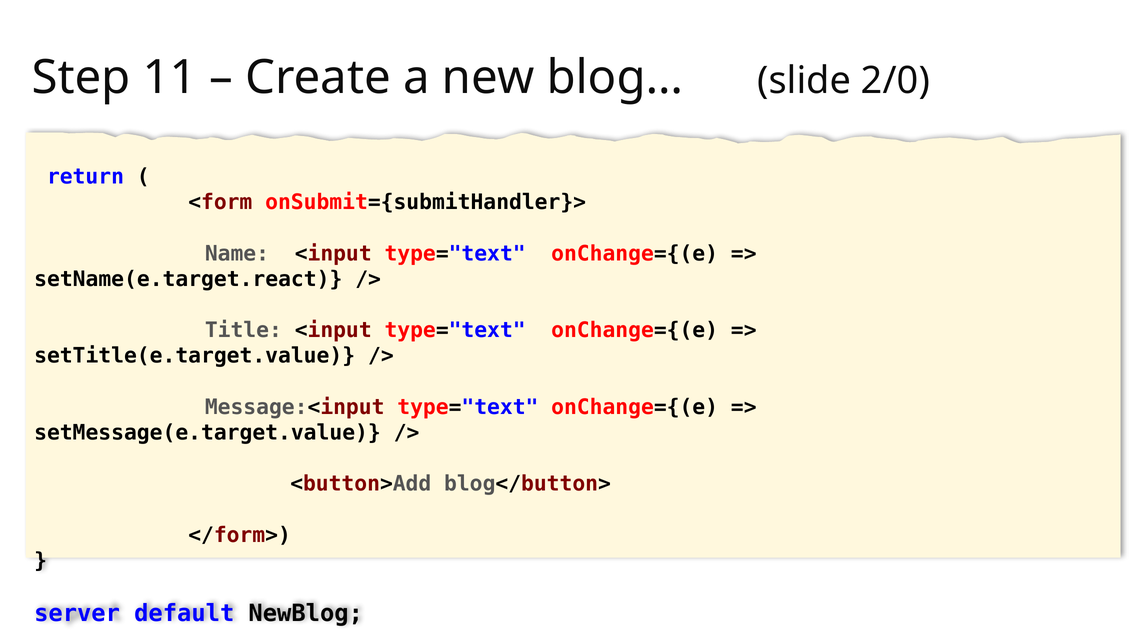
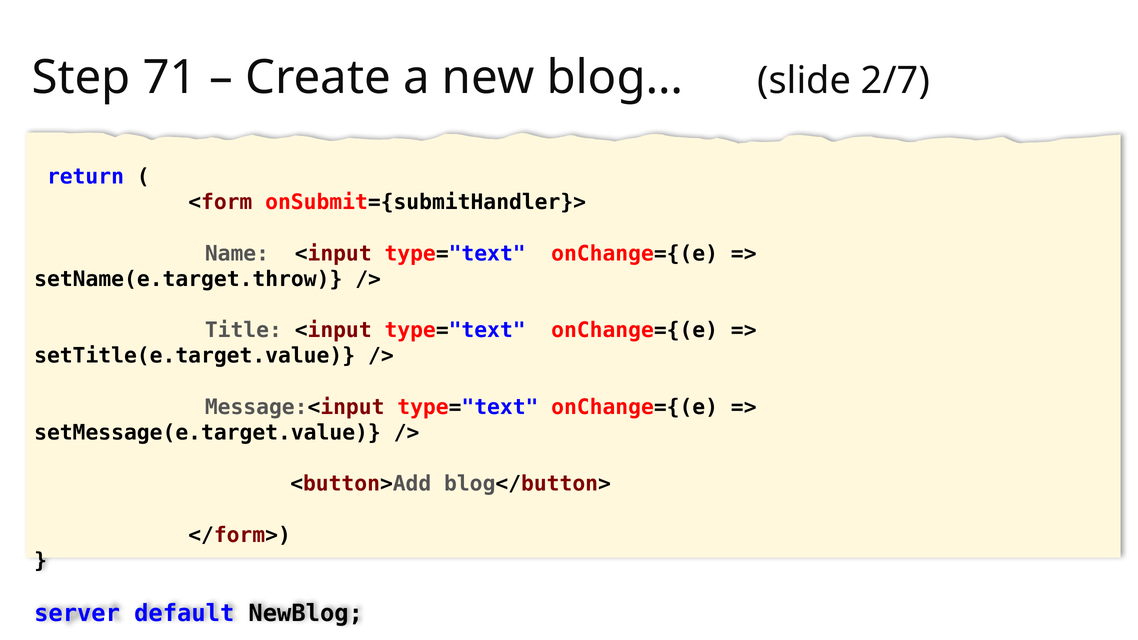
11: 11 -> 71 (170, 78)
2/0: 2/0 -> 2/7 (895, 81)
setName(e.target.react: setName(e.target.react -> setName(e.target.throw (188, 279)
